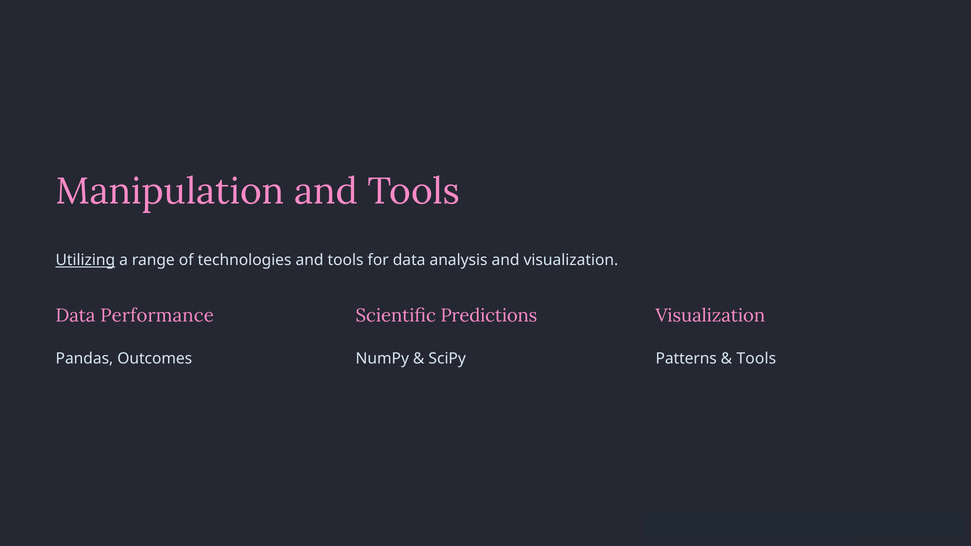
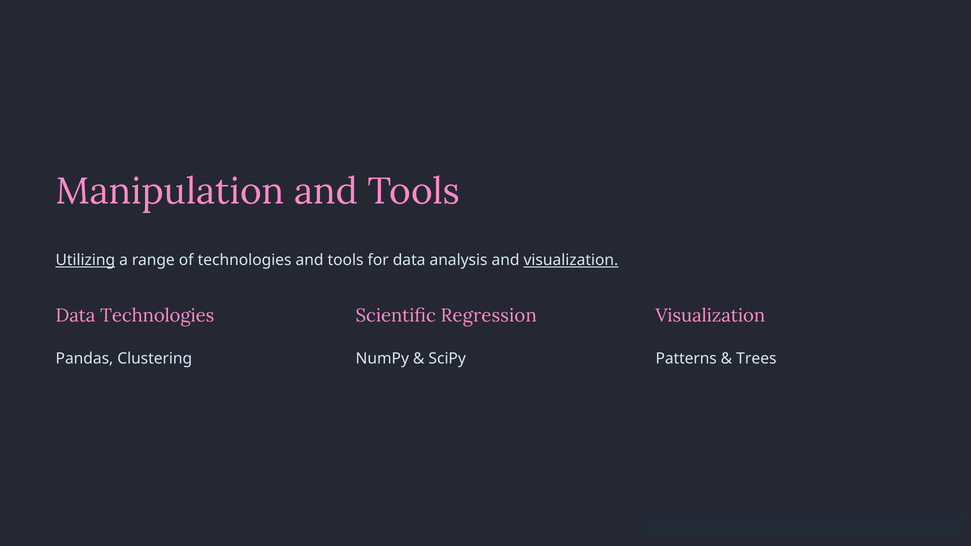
visualization underline: none -> present (571, 260)
Data Performance: Performance -> Technologies (157, 316)
Predictions: Predictions -> Regression (489, 316)
Outcomes: Outcomes -> Clustering (155, 359)
Tools: Tools -> Trees (756, 359)
